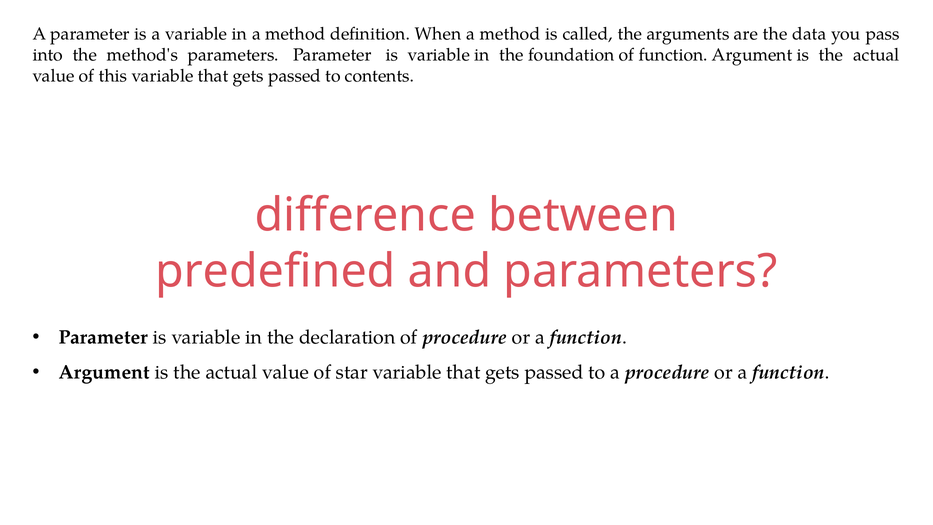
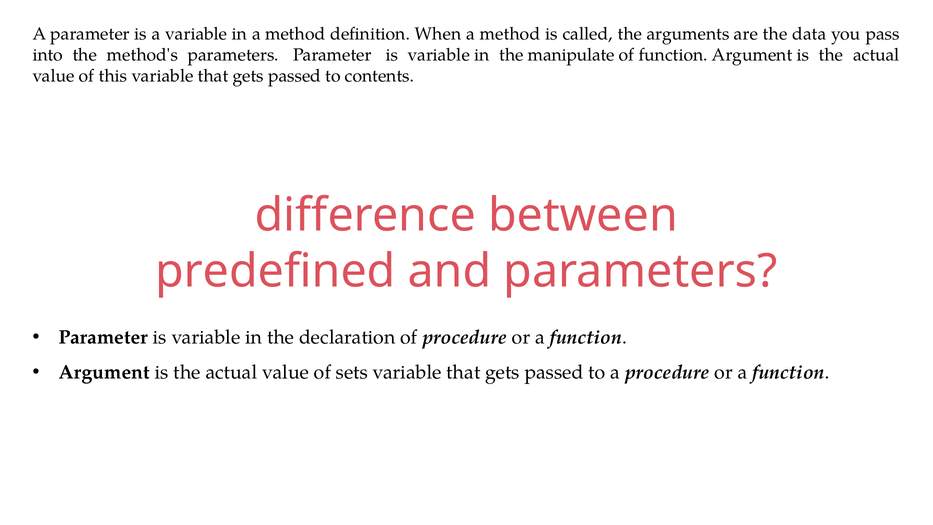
foundation: foundation -> manipulate (571, 55)
star: star -> sets (352, 372)
